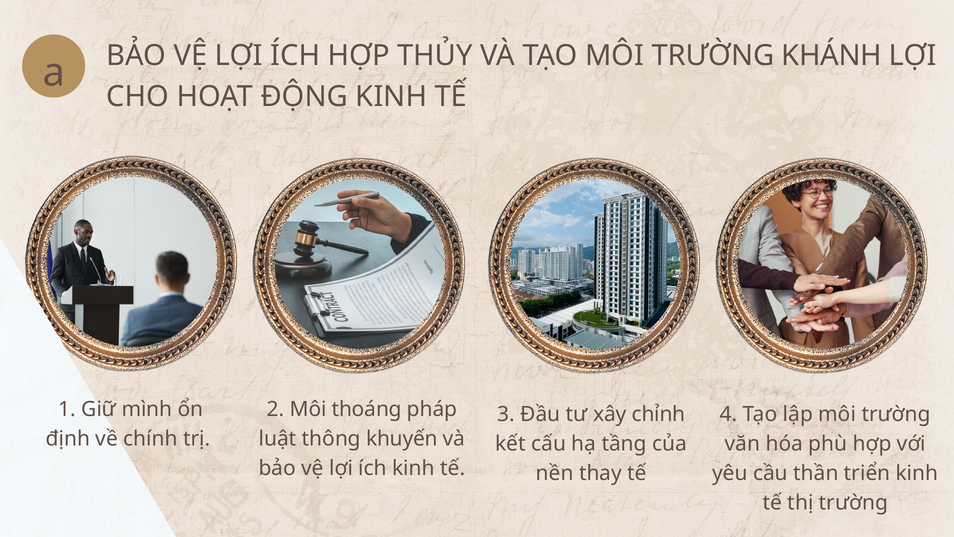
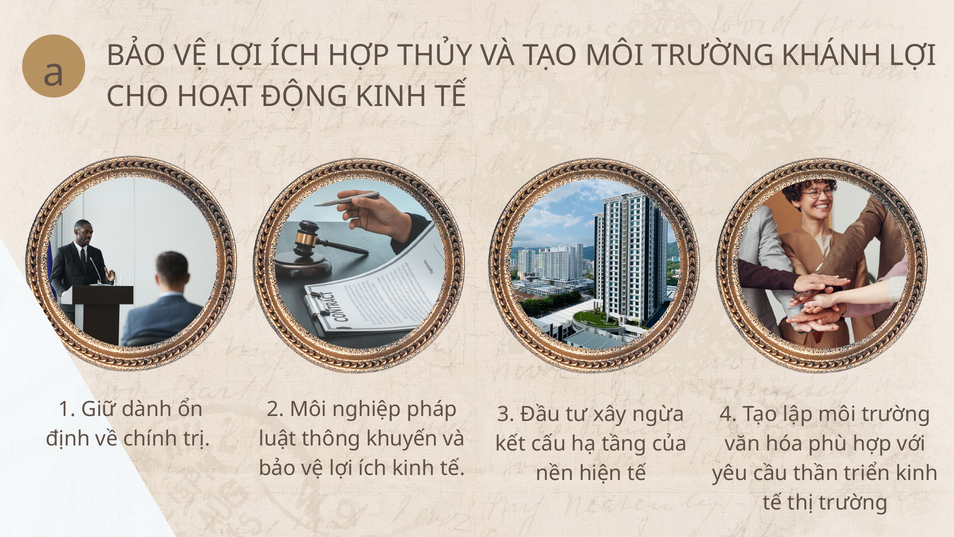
mình: mình -> dành (147, 409)
thoáng: thoáng -> nghiệp (367, 409)
chỉnh: chỉnh -> ngừa (658, 414)
thay: thay -> hiện (600, 473)
